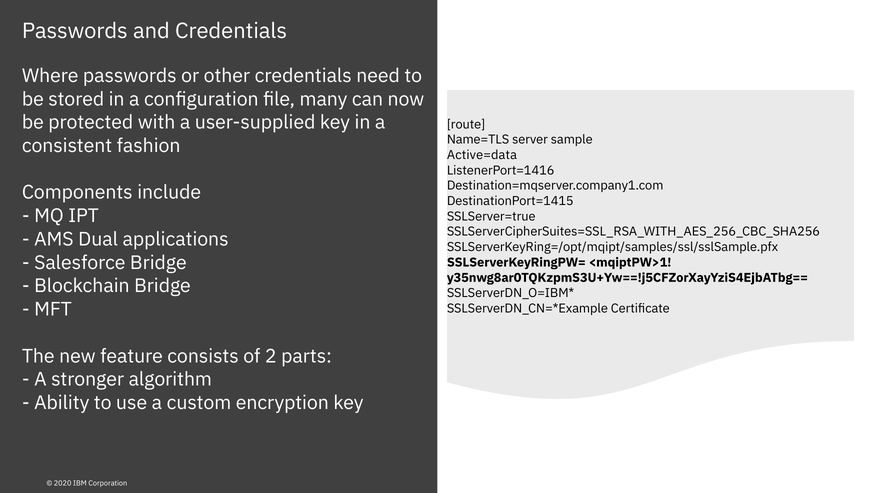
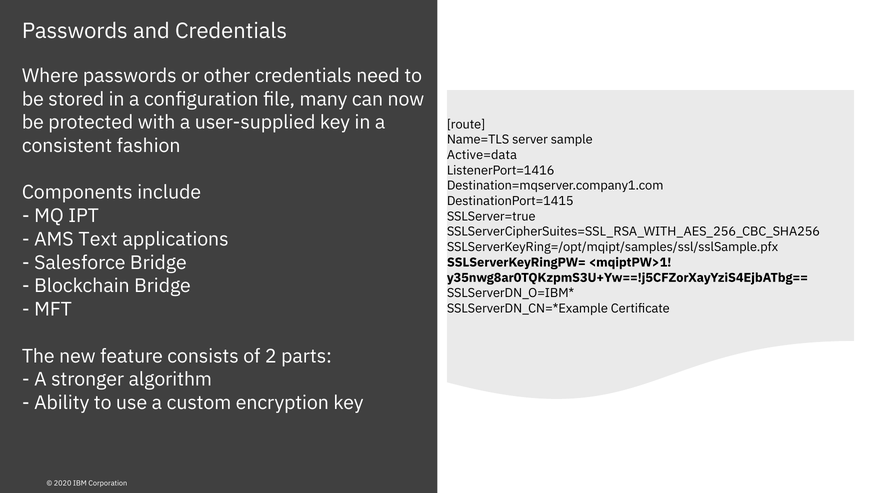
Dual: Dual -> Text (98, 239)
